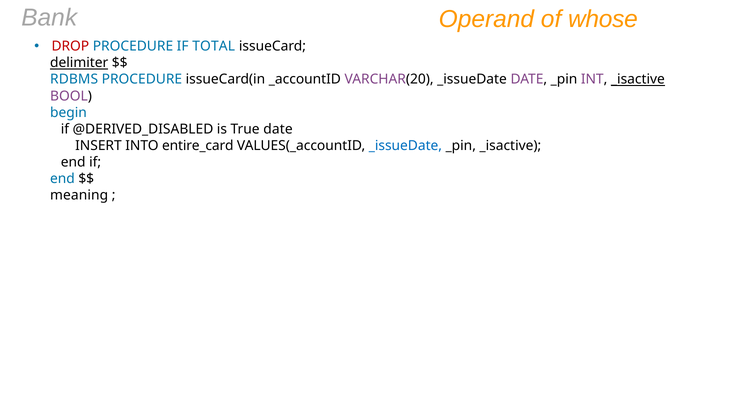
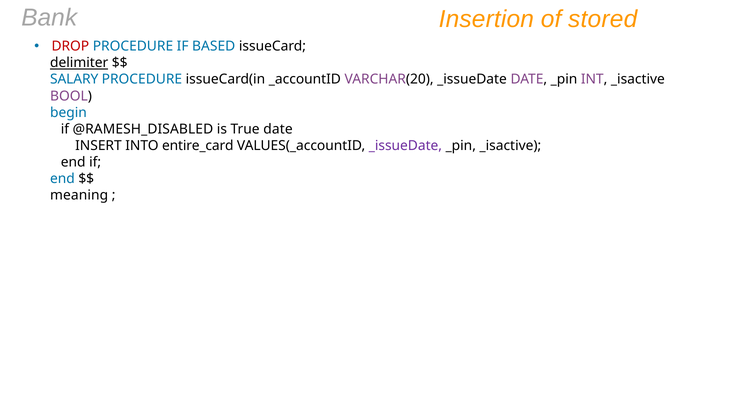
Operand: Operand -> Insertion (486, 19)
whose: whose -> stored (603, 19)
TOTAL: TOTAL -> BASED (214, 46)
RDBMS: RDBMS -> SALARY (74, 80)
_isactive underline: present -> none (638, 80)
@DERIVED_DISABLED: @DERIVED_DISABLED -> @RAMESH_DISABLED (143, 129)
_issueDate colour: blue -> purple (405, 146)
